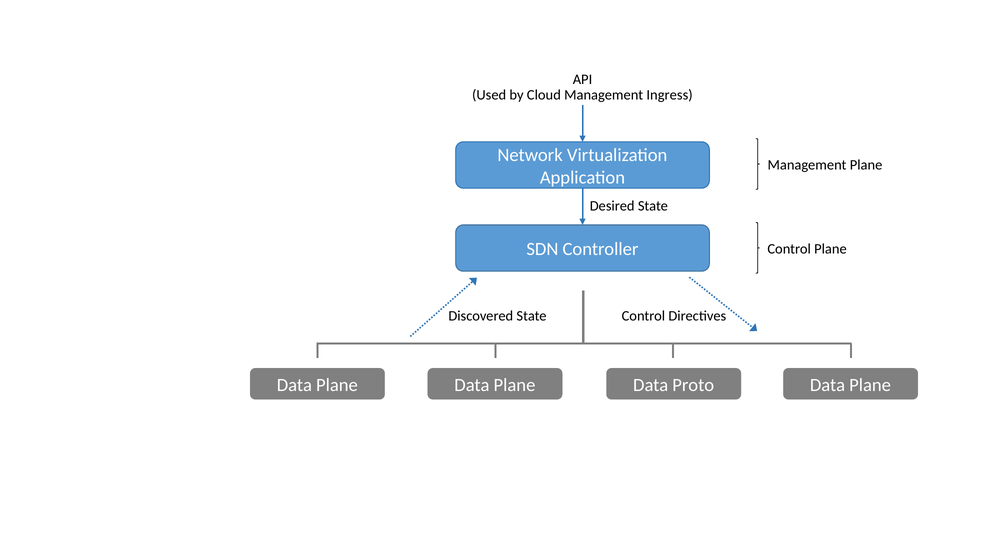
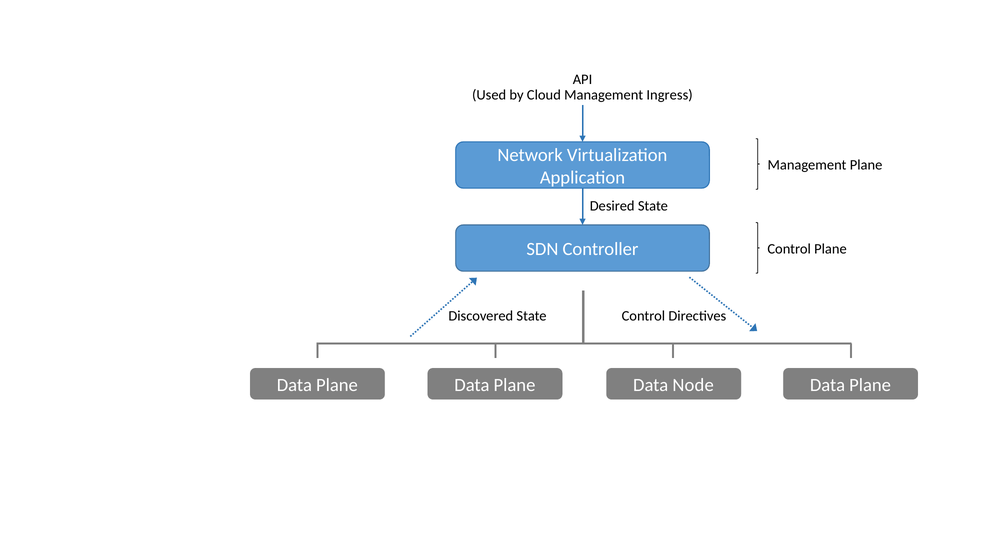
Proto: Proto -> Node (693, 385)
